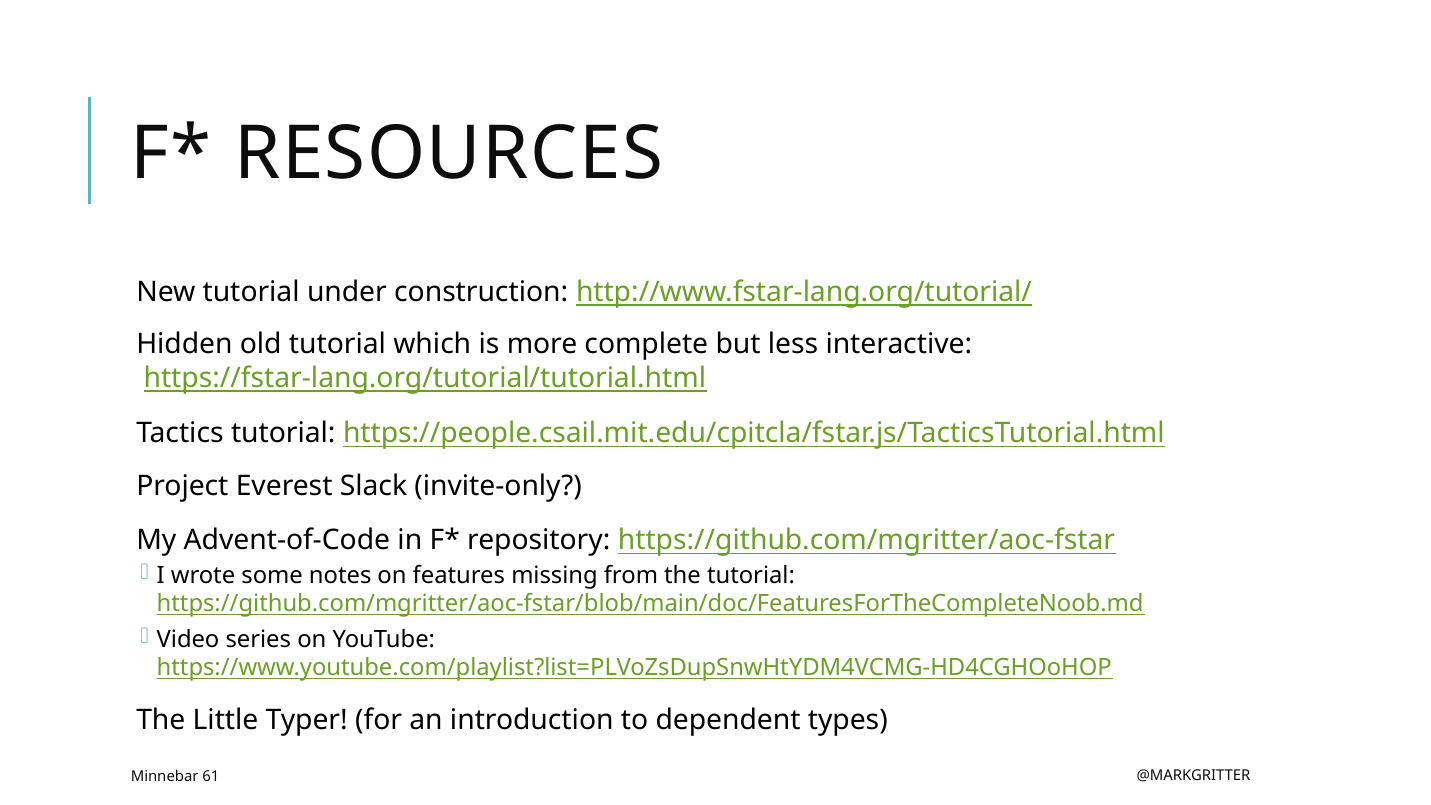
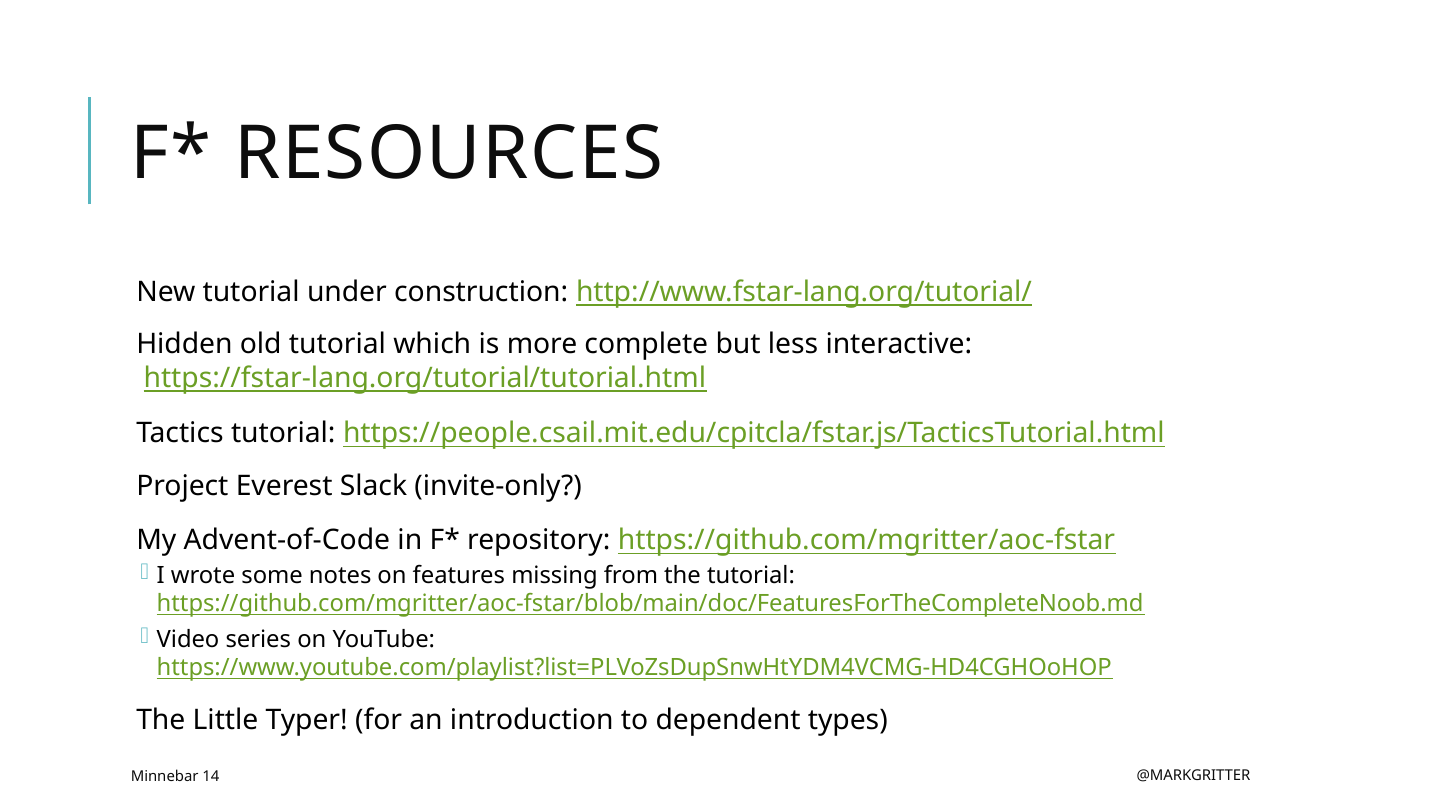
61: 61 -> 14 (211, 777)
